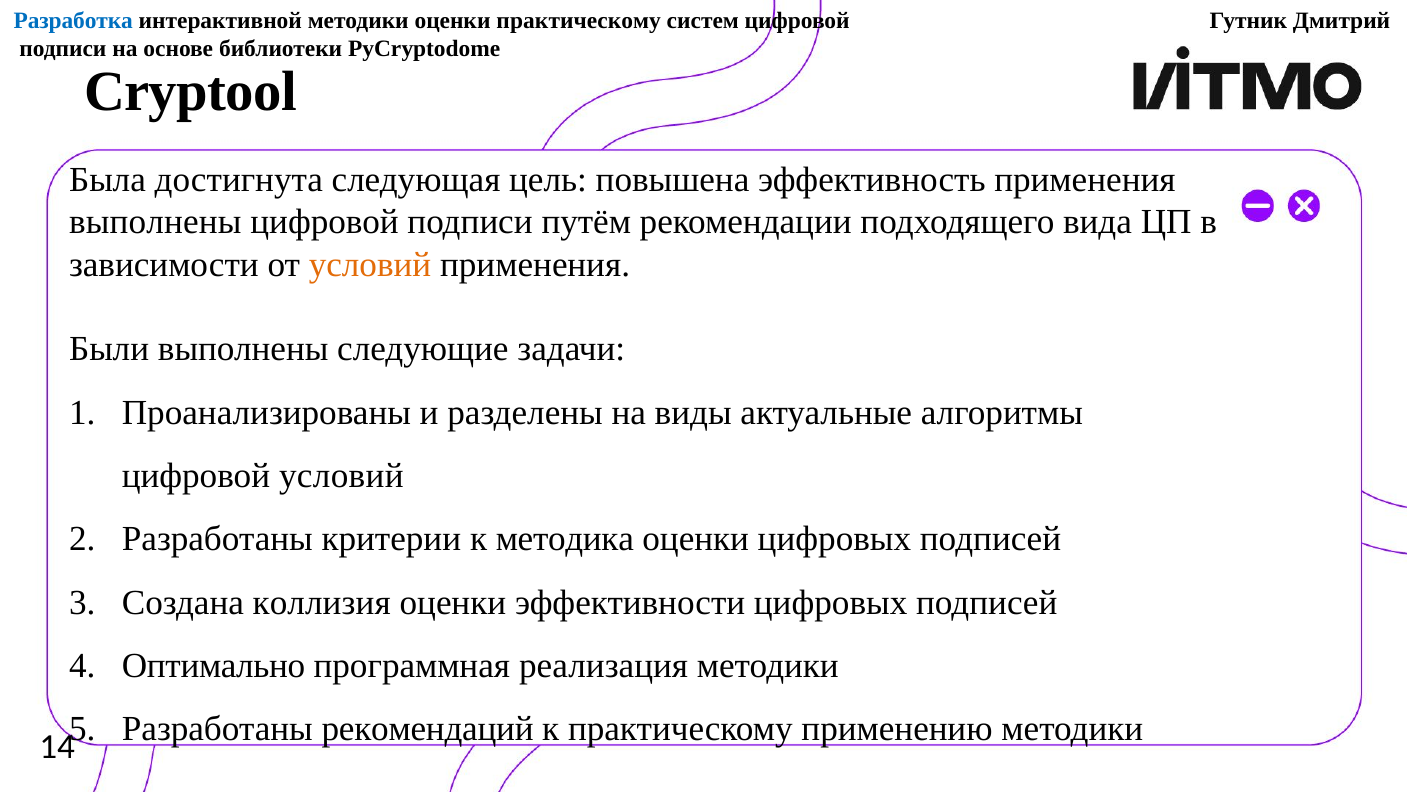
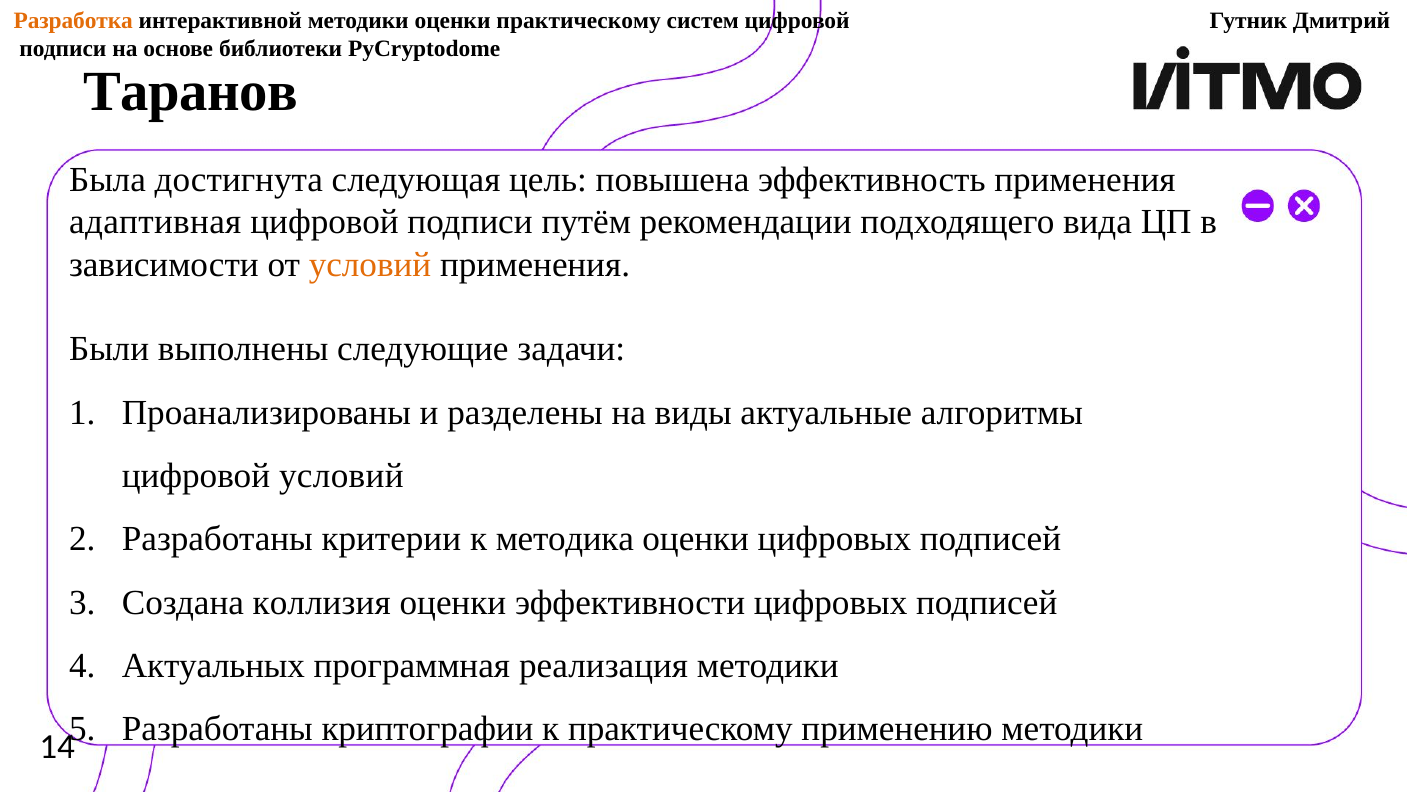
Разработка colour: blue -> orange (73, 20)
Cryptool: Cryptool -> Таранов (191, 92)
выполнены: выполнены -> адаптивная (155, 222)
Оптимально: Оптимально -> Актуальных (213, 665)
рекомендаций: рекомендаций -> криптографии (428, 729)
